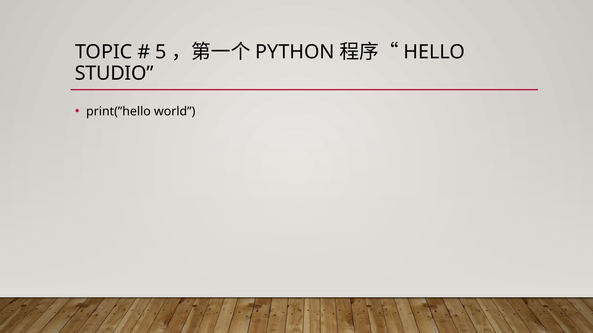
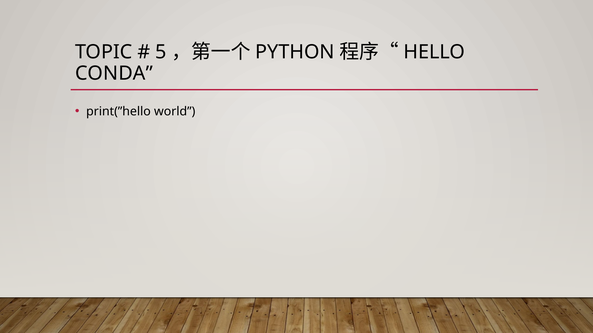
STUDIO: STUDIO -> CONDA (114, 73)
